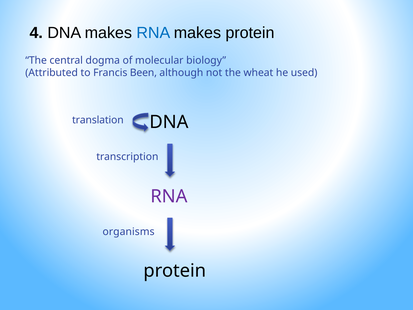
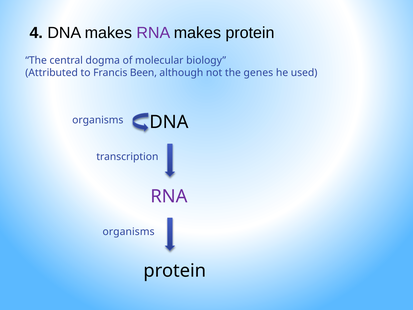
RNA colour: blue -> purple (153, 33)
wheat: wheat -> genes (258, 73)
translation: translation -> organisms (98, 120)
